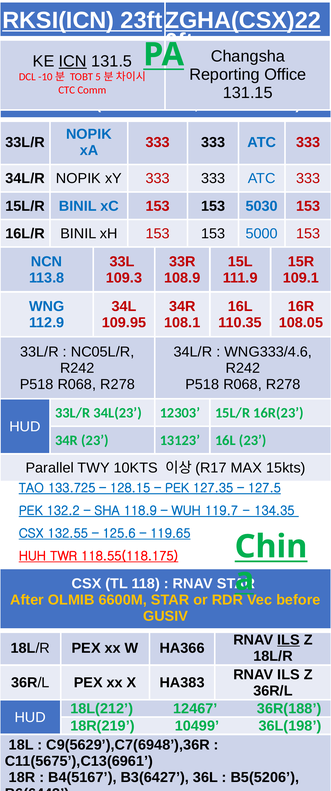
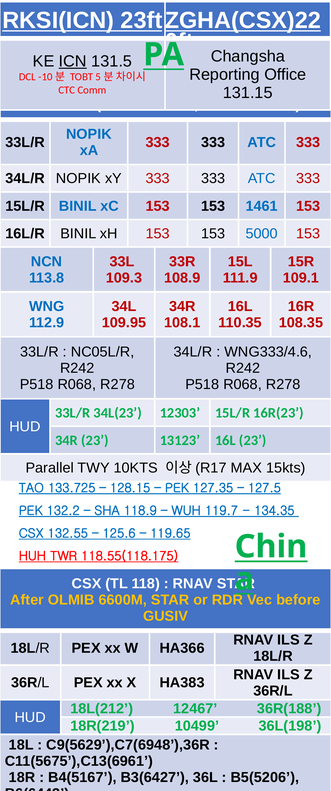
5030: 5030 -> 1461 (262, 206)
108.05: 108.05 -> 108.35 (301, 323)
ILS underline: present -> none (288, 641)
